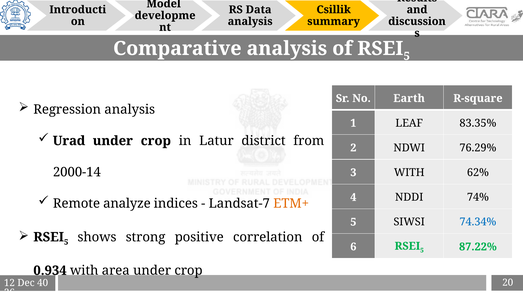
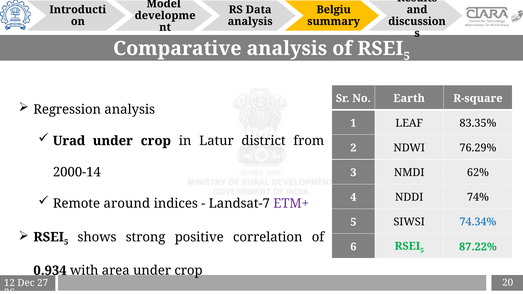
Csillik: Csillik -> Belgiu (334, 10)
3 WITH: WITH -> NMDI (409, 173)
analyze: analyze -> around (127, 204)
ETM+ colour: orange -> purple (291, 204)
40: 40 -> 27 (43, 283)
